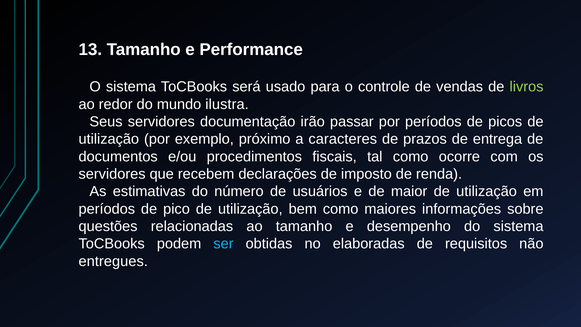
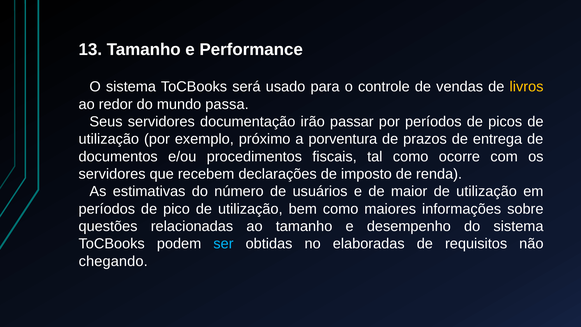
livros colour: light green -> yellow (527, 87)
ilustra: ilustra -> passa (227, 104)
caracteres: caracteres -> porventura (343, 139)
entregues: entregues -> chegando (113, 261)
